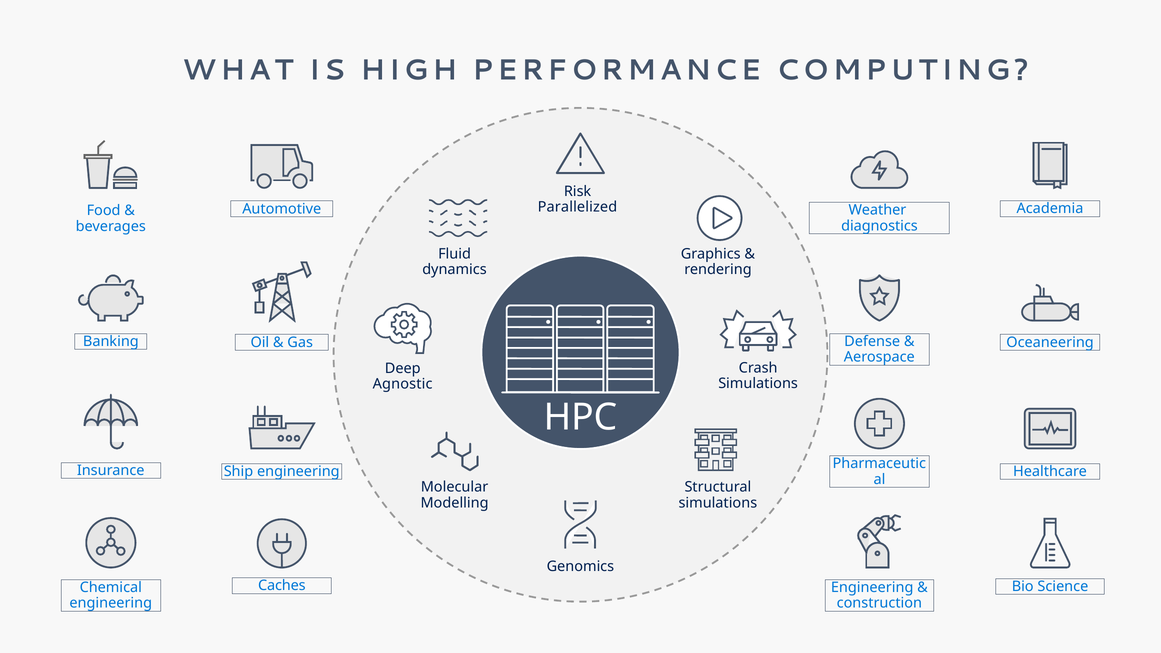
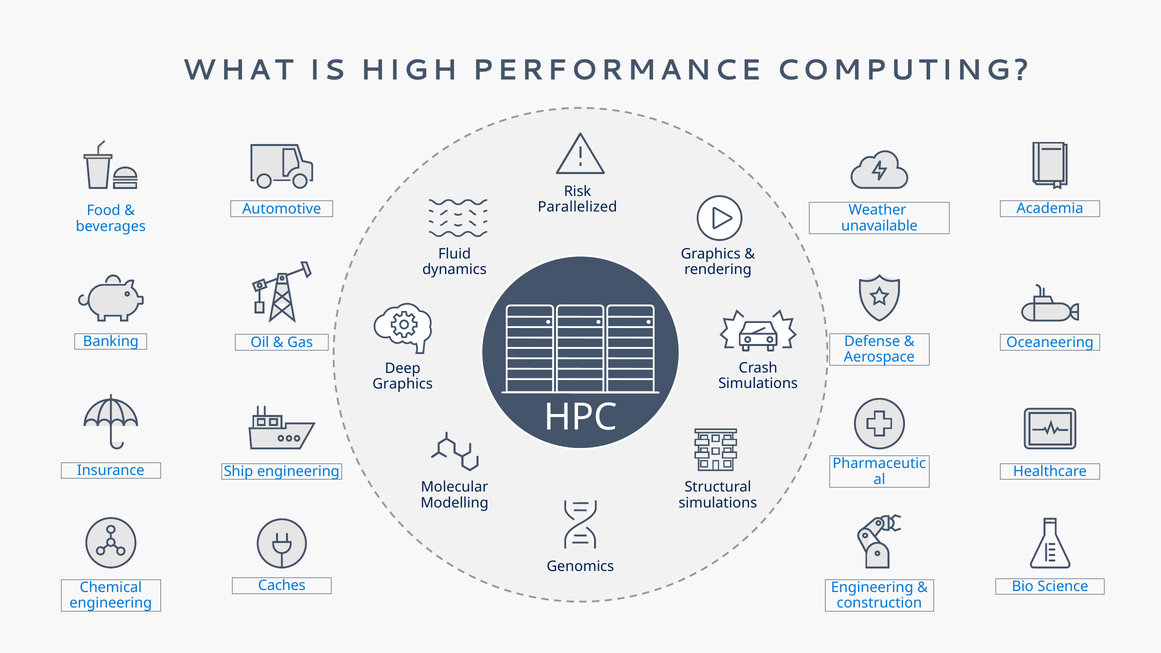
diagnostics: diagnostics -> unavailable (879, 226)
Agnostic: Agnostic -> Graphics (403, 384)
